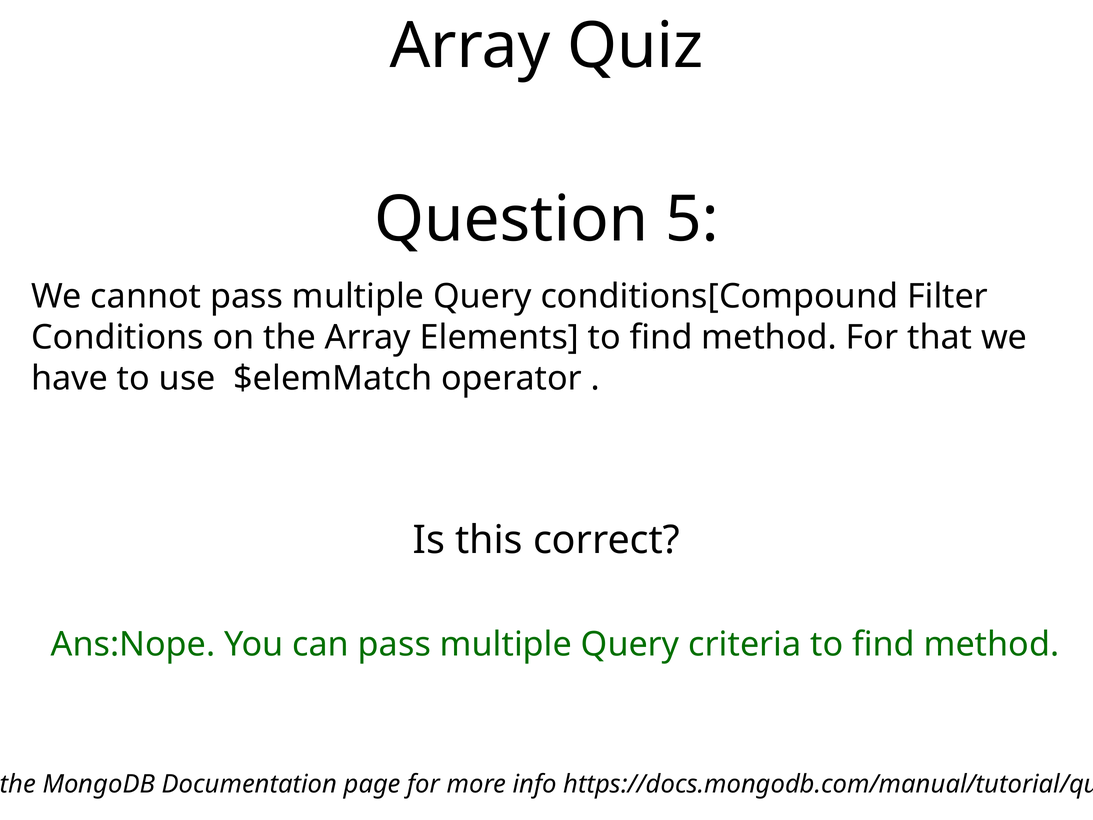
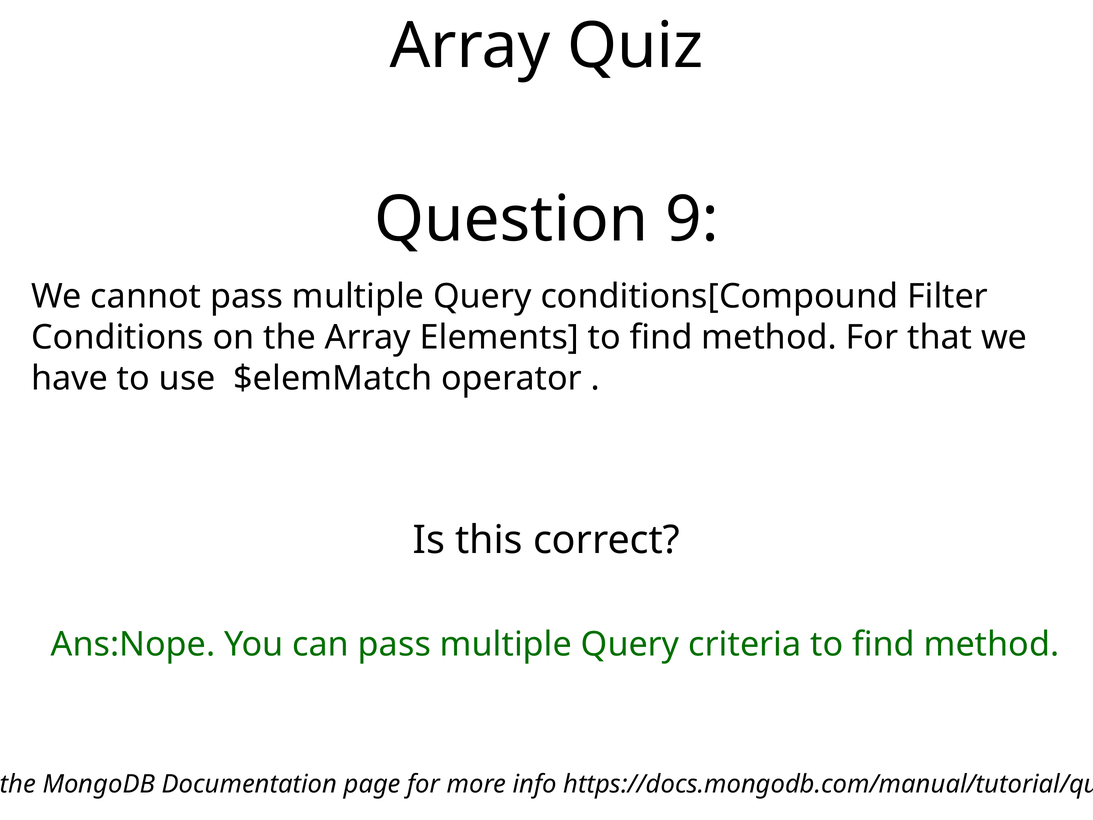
5: 5 -> 9 (692, 219)
